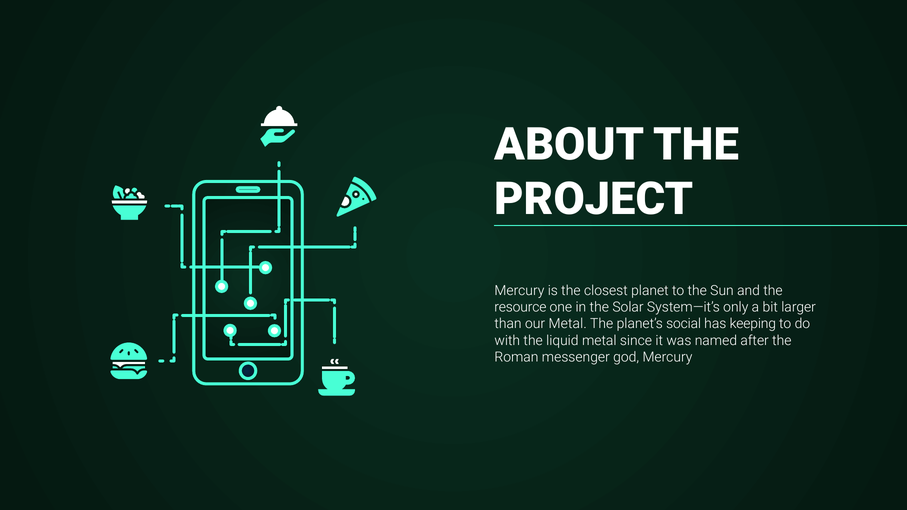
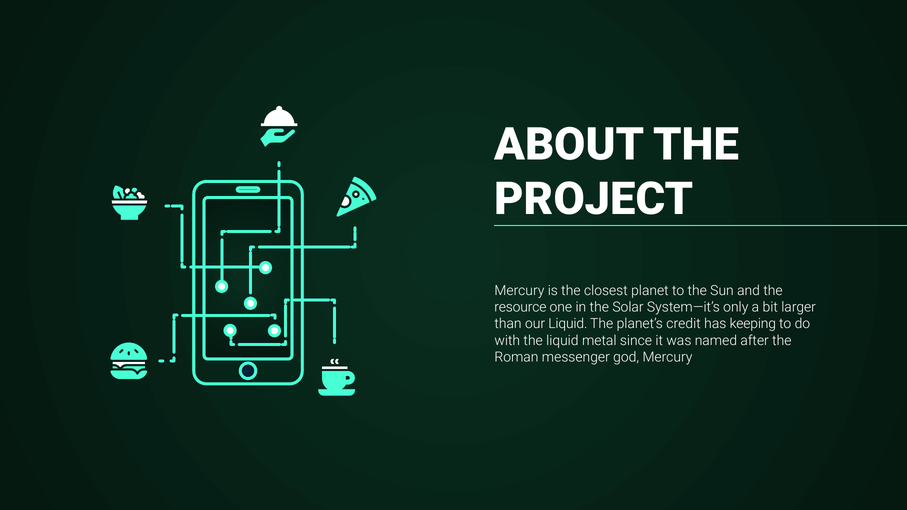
our Metal: Metal -> Liquid (568, 324)
social: social -> credit (684, 324)
